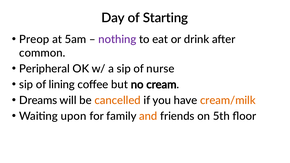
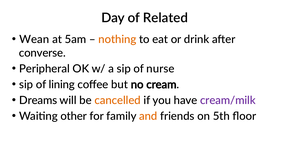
Starting: Starting -> Related (165, 18)
Preop: Preop -> Wean (34, 39)
nothing colour: purple -> orange (117, 39)
common: common -> converse (42, 53)
cream/milk colour: orange -> purple (228, 100)
upon: upon -> other (74, 116)
